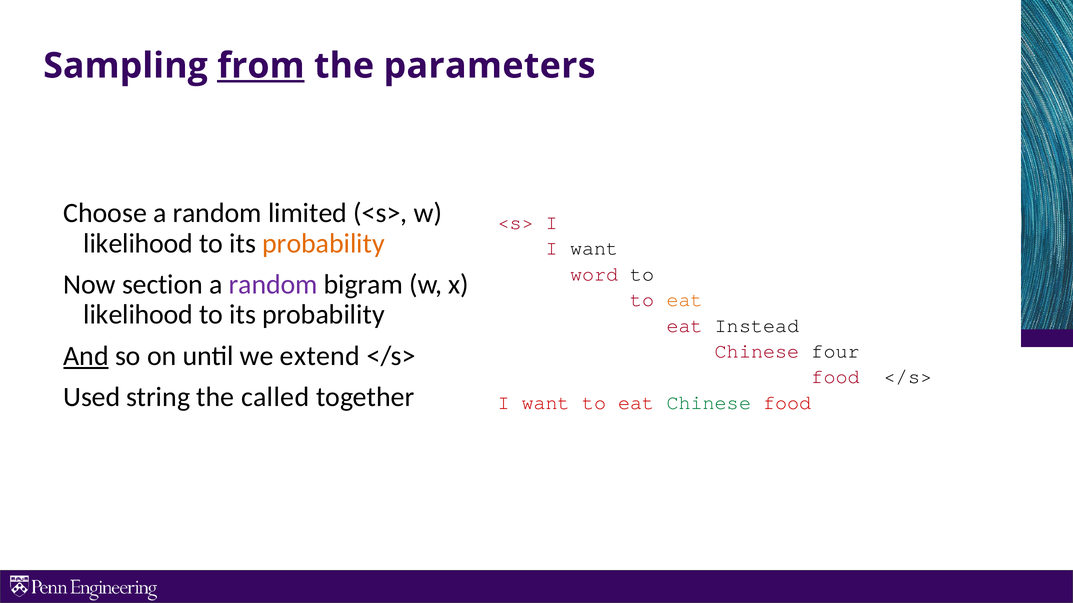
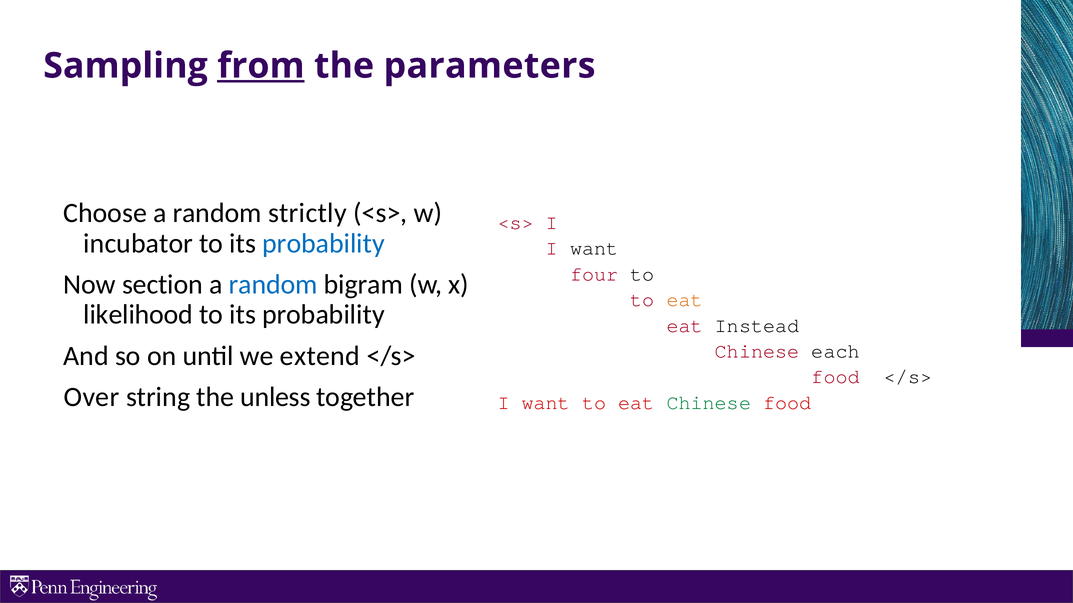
limited: limited -> strictly (307, 213)
likelihood: likelihood -> incubator (138, 244)
probability colour: orange -> blue (324, 244)
word: word -> four (594, 274)
random colour: purple -> blue (273, 285)
four: four -> each (836, 351)
And underline: present -> none (86, 356)
Used: Used -> Over (92, 398)
called: called -> unless (276, 398)
